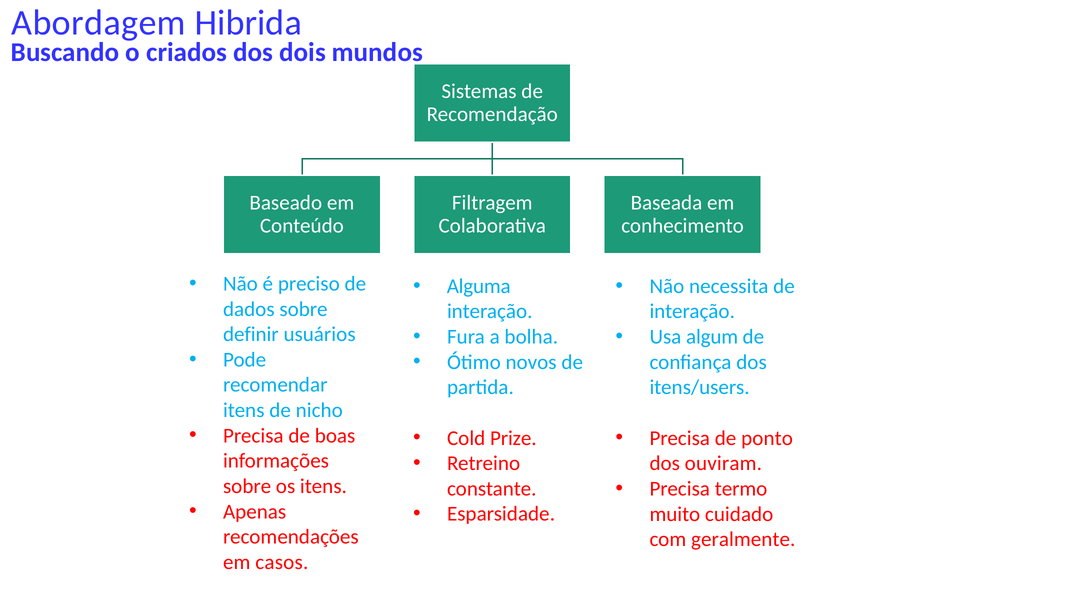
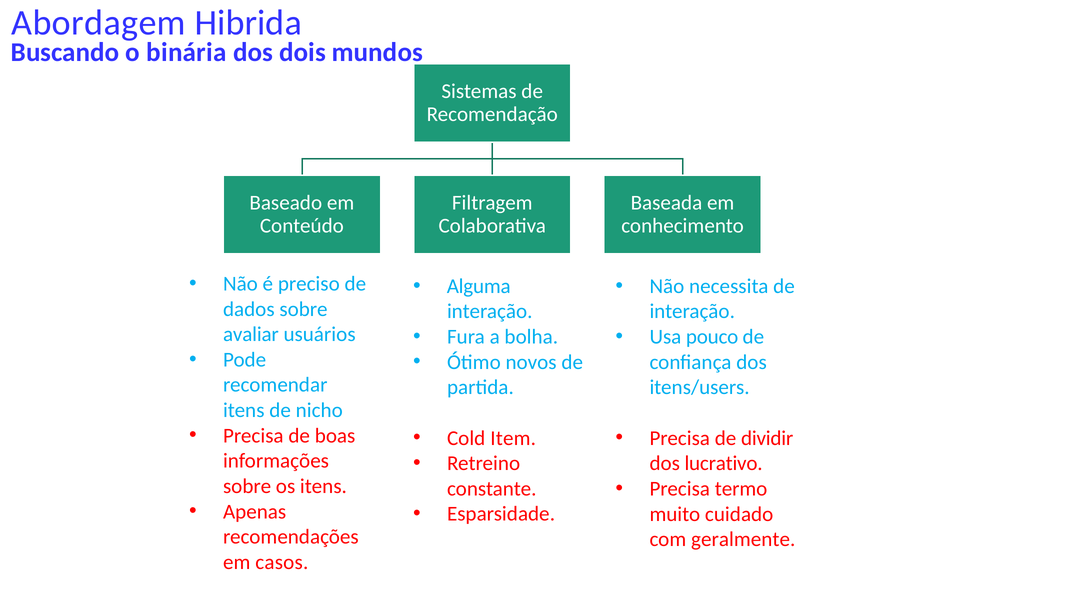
criados: criados -> binária (187, 52)
definir: definir -> avaliar (251, 334)
algum: algum -> pouco (712, 337)
Prize: Prize -> Item (513, 438)
ponto: ponto -> dividir (767, 438)
ouviram: ouviram -> lucrativo (724, 463)
